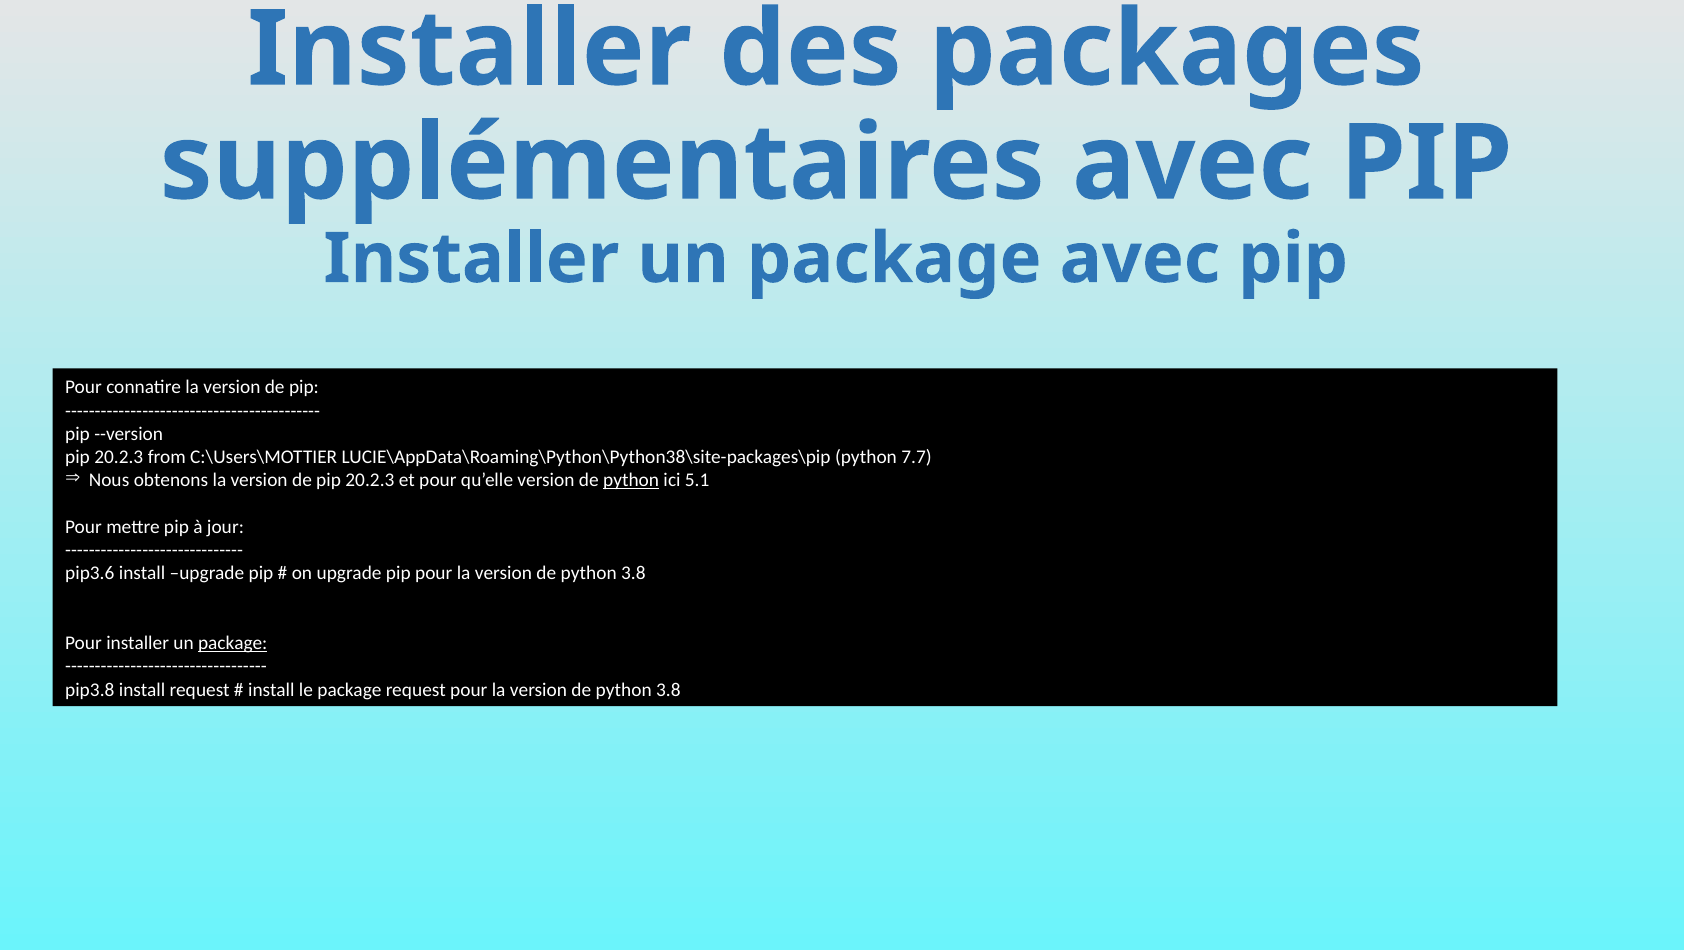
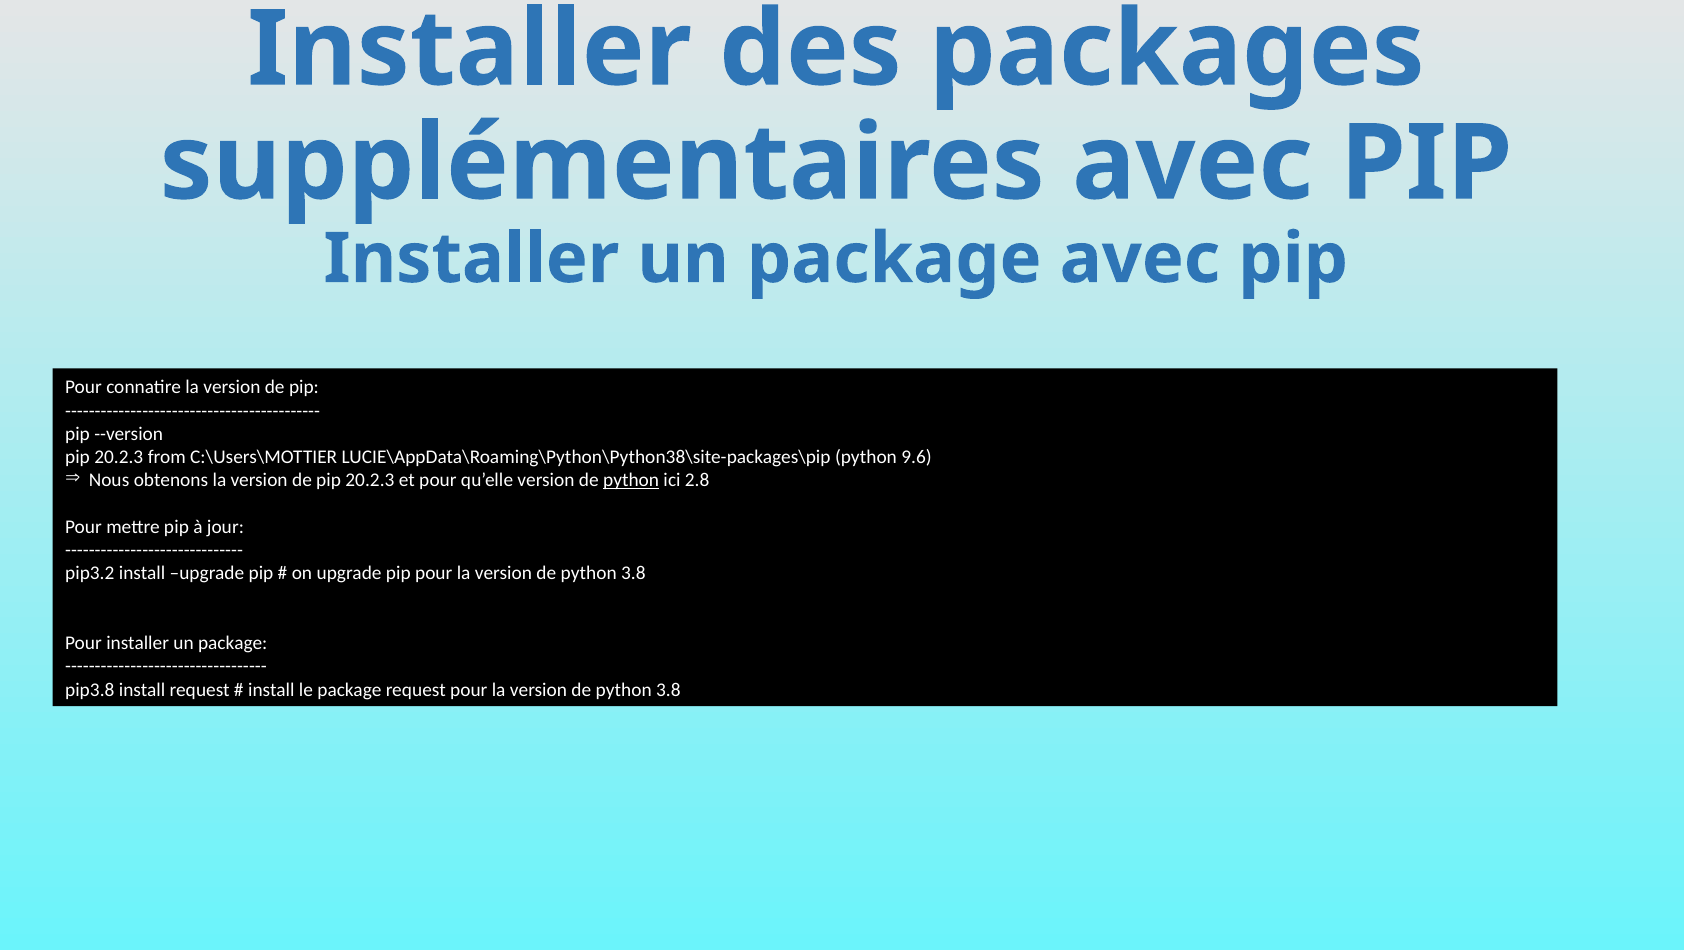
7.7: 7.7 -> 9.6 (916, 457)
5.1: 5.1 -> 2.8 (697, 480)
pip3.6: pip3.6 -> pip3.2 (90, 573)
package underline: present -> none (233, 643)
